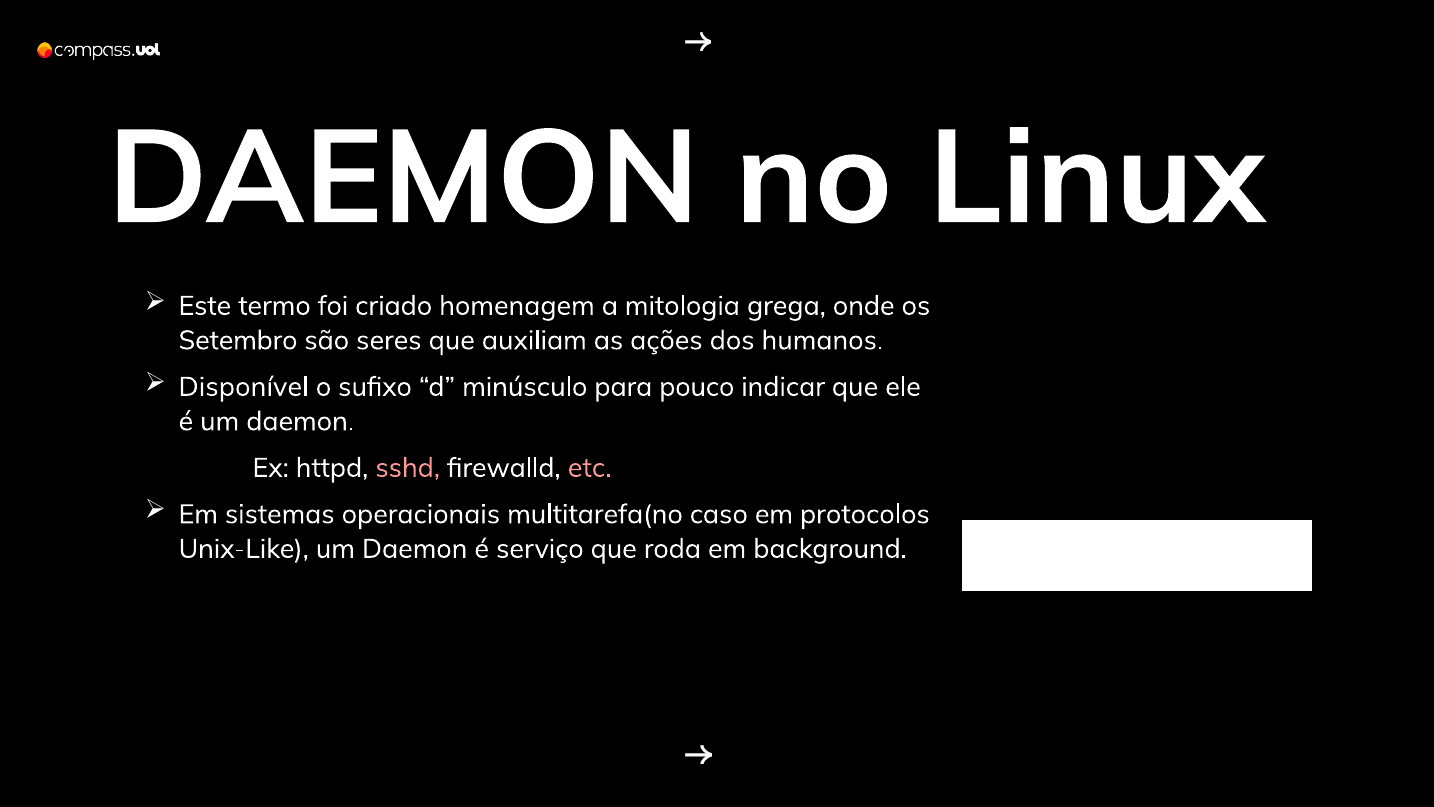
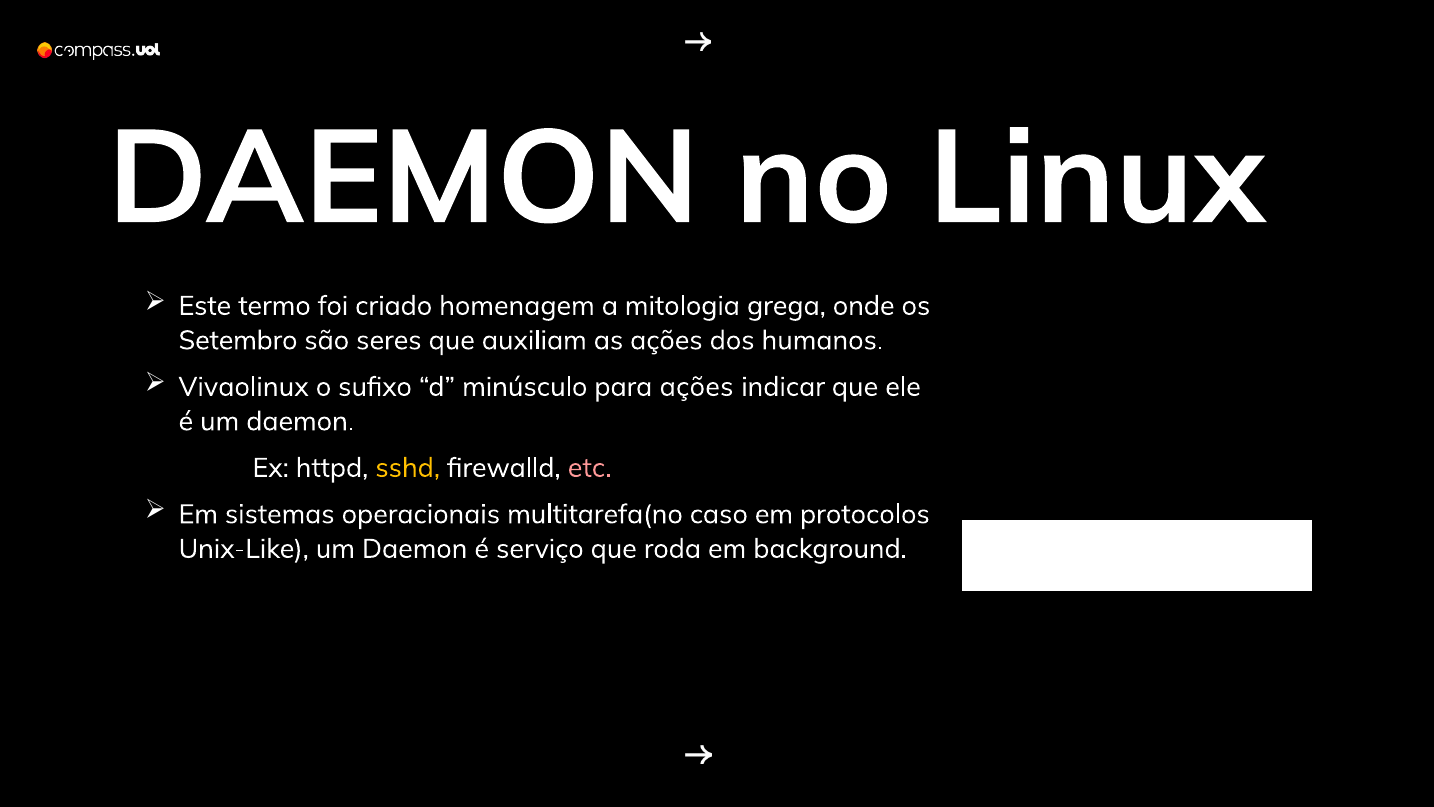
Disponível: Disponível -> Vivaolinux (244, 387)
para pouco: pouco -> ações (697, 387)
sshd colour: pink -> yellow (408, 468)
